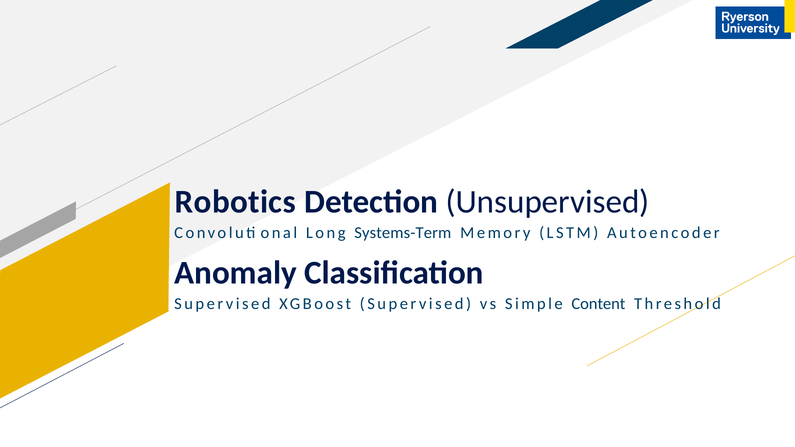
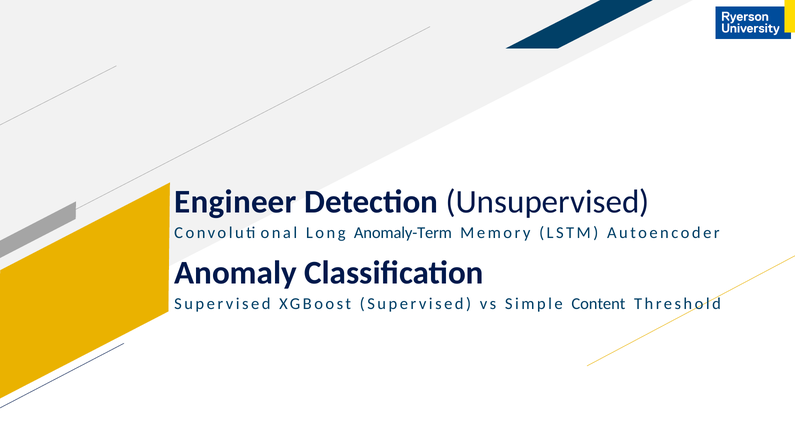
Robotics: Robotics -> Engineer (235, 202)
Systems-Term: Systems-Term -> Anomaly-Term (403, 233)
